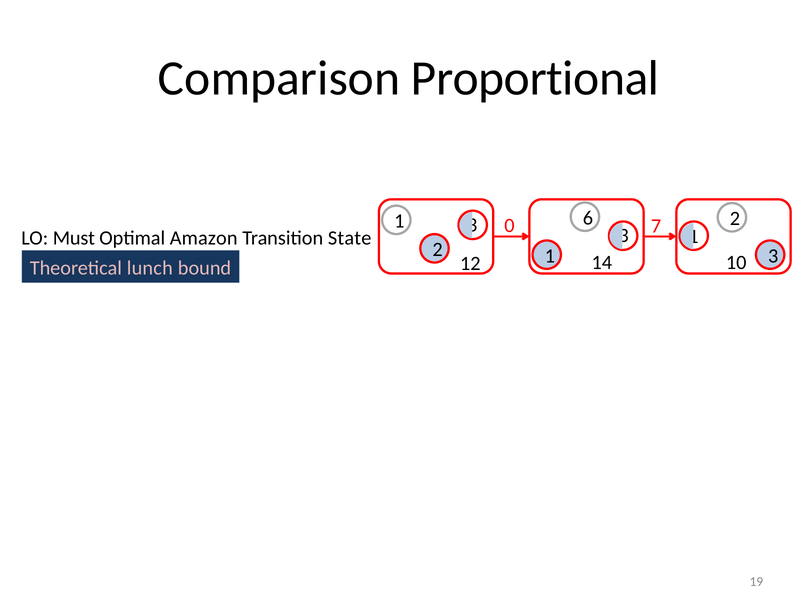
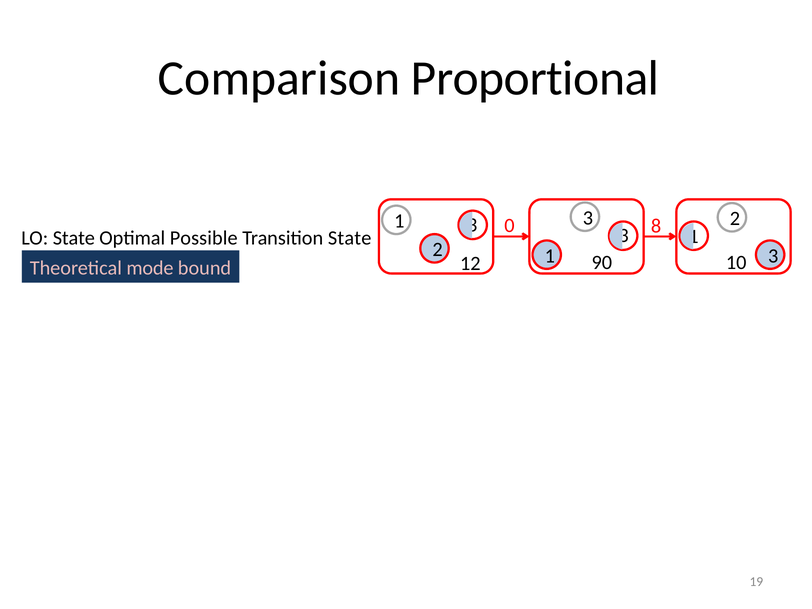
6: 6 -> 3 (588, 218)
7: 7 -> 8 (656, 226)
LO Must: Must -> State (74, 238)
Amazon: Amazon -> Possible (204, 238)
14: 14 -> 90 (602, 263)
lunch: lunch -> mode (150, 268)
